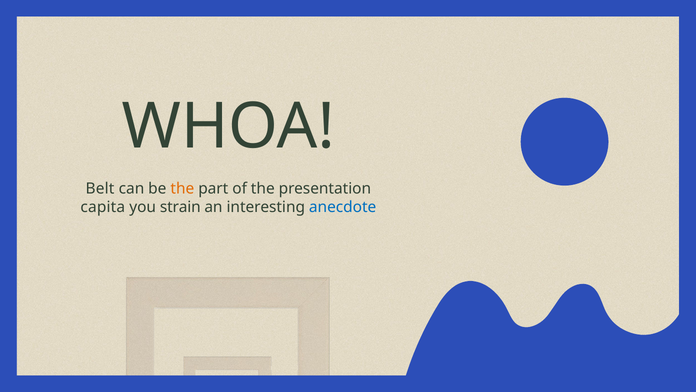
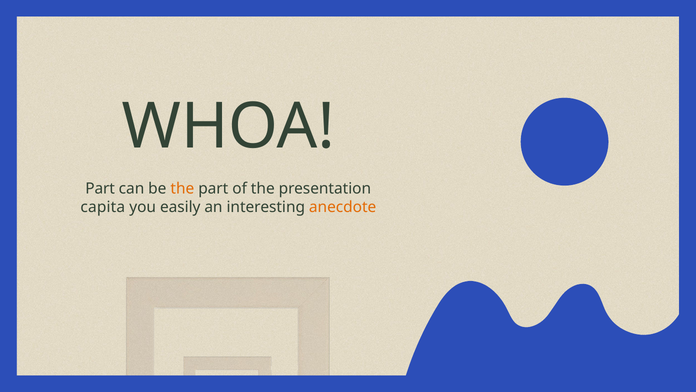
Belt: Belt -> Part (100, 188)
strain: strain -> easily (180, 207)
anecdote colour: blue -> orange (343, 207)
